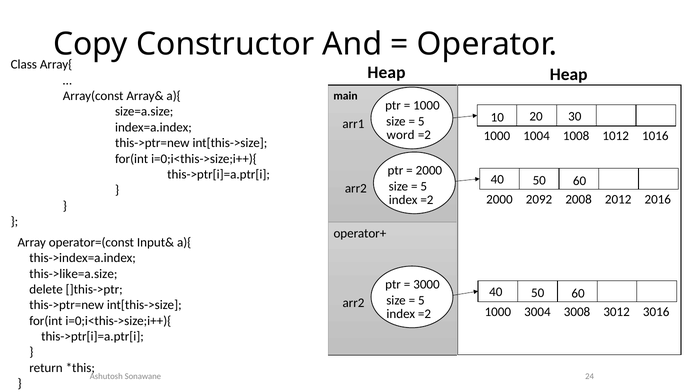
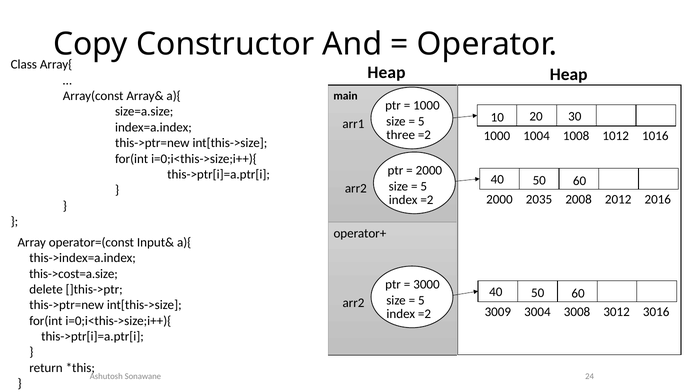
word: word -> three (401, 135)
2092: 2092 -> 2035 (539, 199)
this->like=a.size: this->like=a.size -> this->cost=a.size (73, 273)
1000: 1000 -> 3009 (498, 311)
